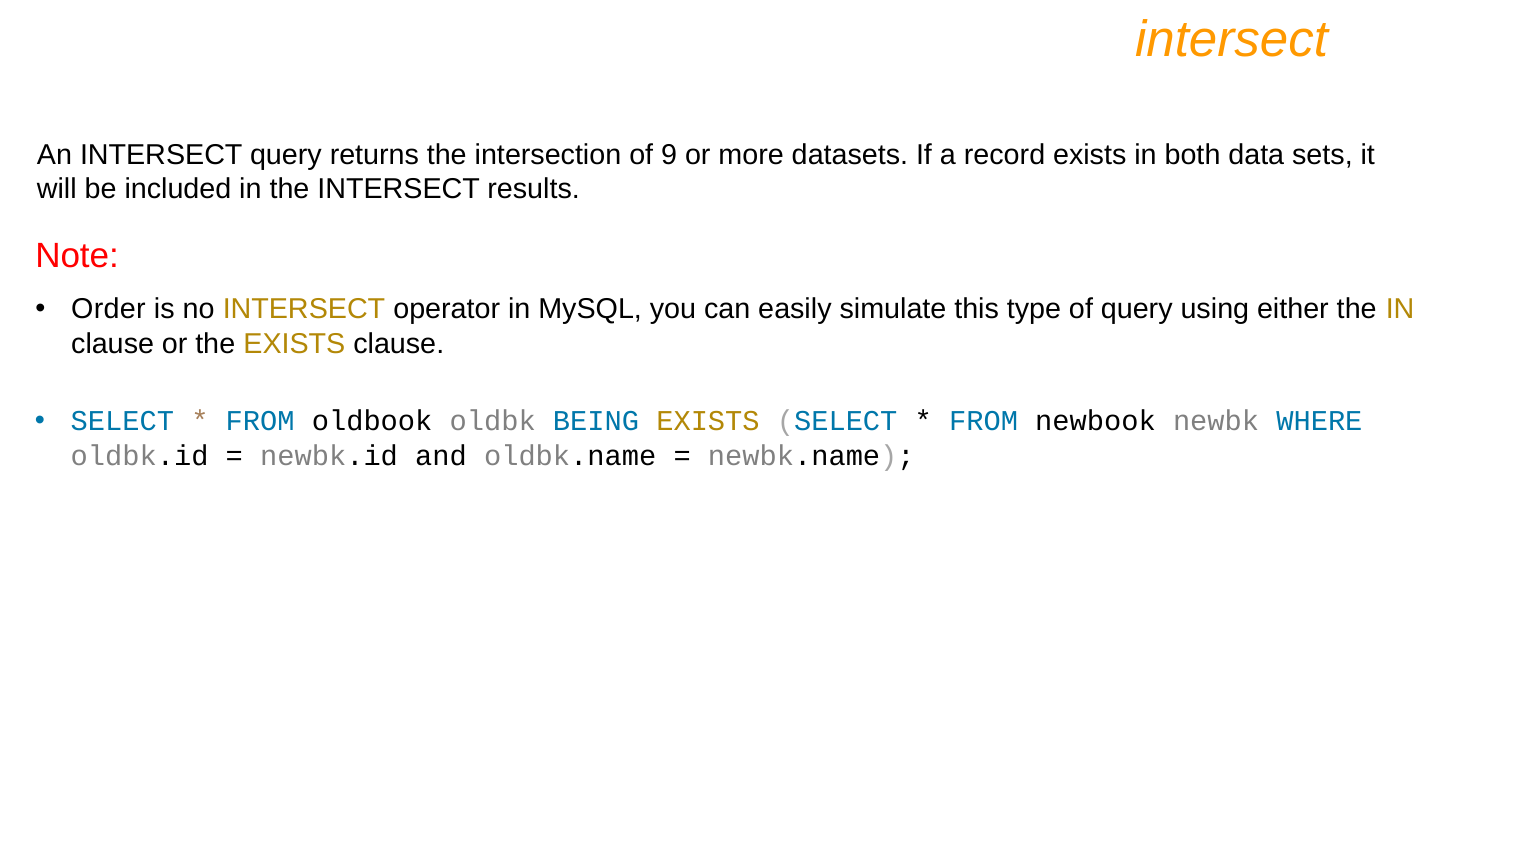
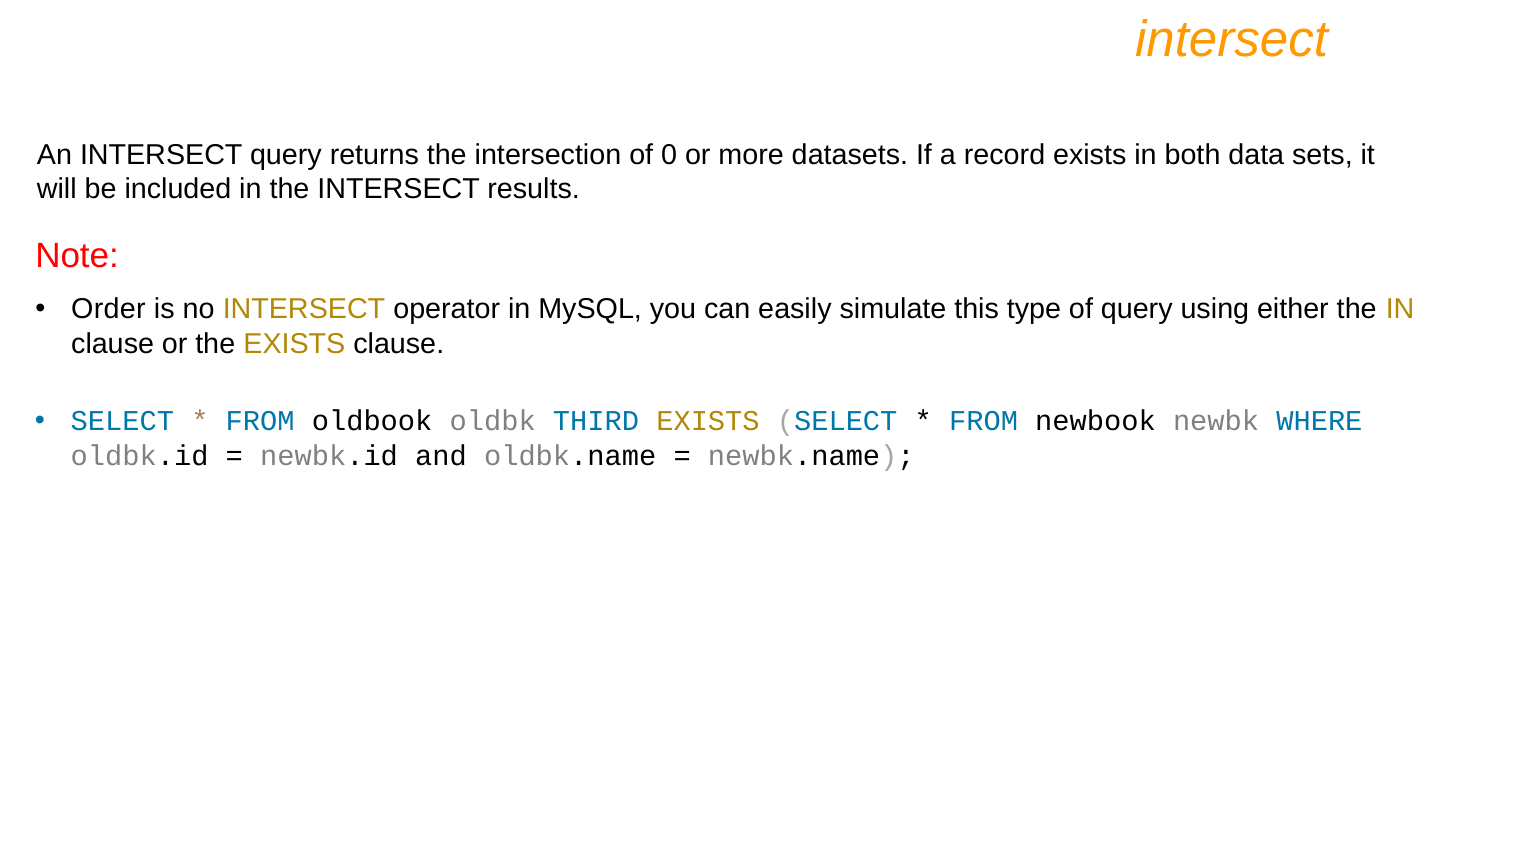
9: 9 -> 0 (669, 155)
BEING: BEING -> THIRD (596, 421)
